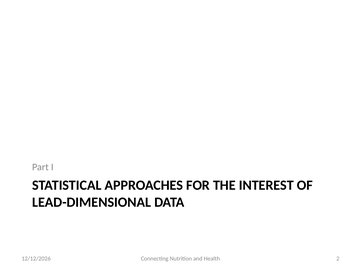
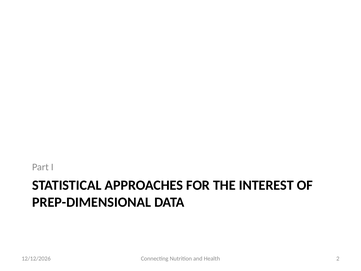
LEAD-DIMENSIONAL: LEAD-DIMENSIONAL -> PREP-DIMENSIONAL (92, 202)
